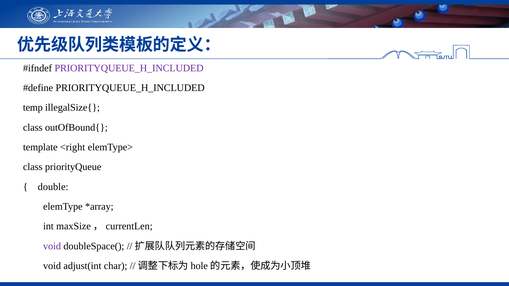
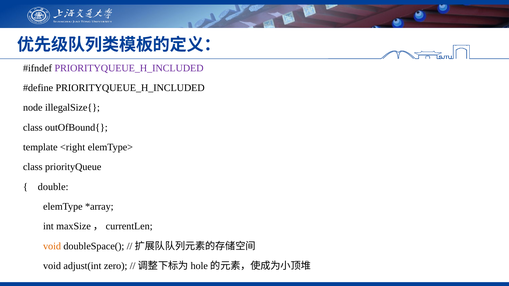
temp: temp -> node (33, 108)
void colour: purple -> orange (52, 246)
char: char -> zero (116, 266)
